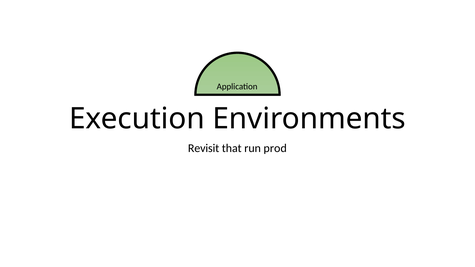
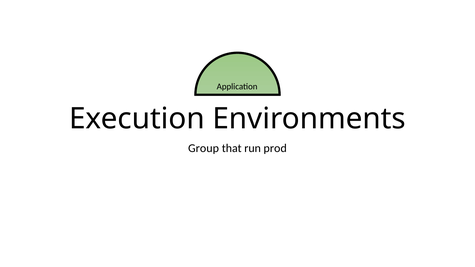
Revisit: Revisit -> Group (204, 148)
